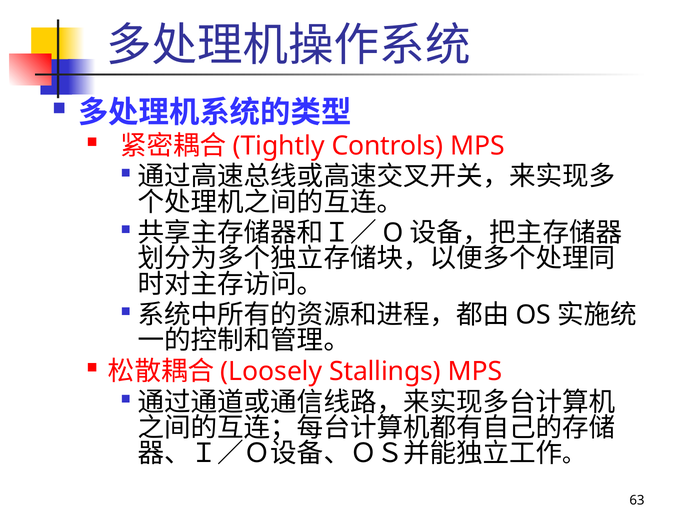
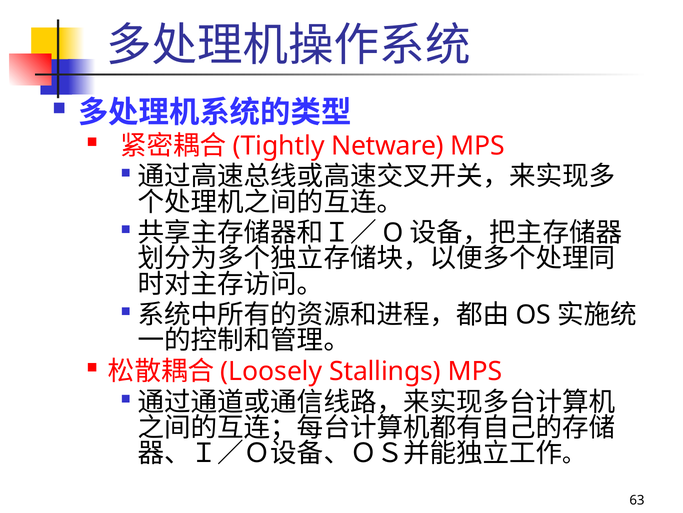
Controls: Controls -> Netware (388, 146)
